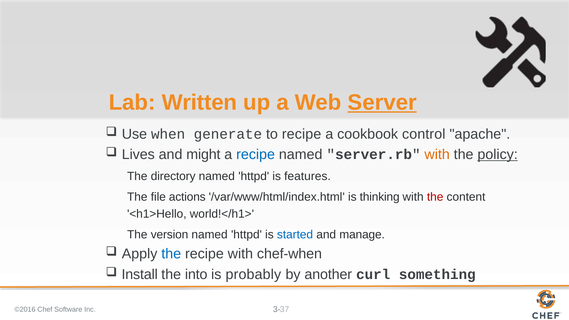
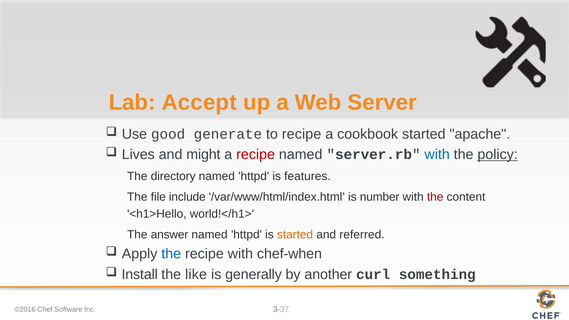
Written: Written -> Accept (199, 102)
Server underline: present -> none (382, 102)
when: when -> good (168, 134)
cookbook control: control -> started (424, 134)
recipe colour: blue -> red (256, 155)
with colour: orange -> blue (437, 155)
actions: actions -> include (187, 197)
thinking: thinking -> number (380, 197)
version: version -> answer (170, 235)
started colour: blue -> orange (295, 235)
manage: manage -> referred (362, 235)
into: into -> like (196, 274)
probably: probably -> generally (253, 274)
